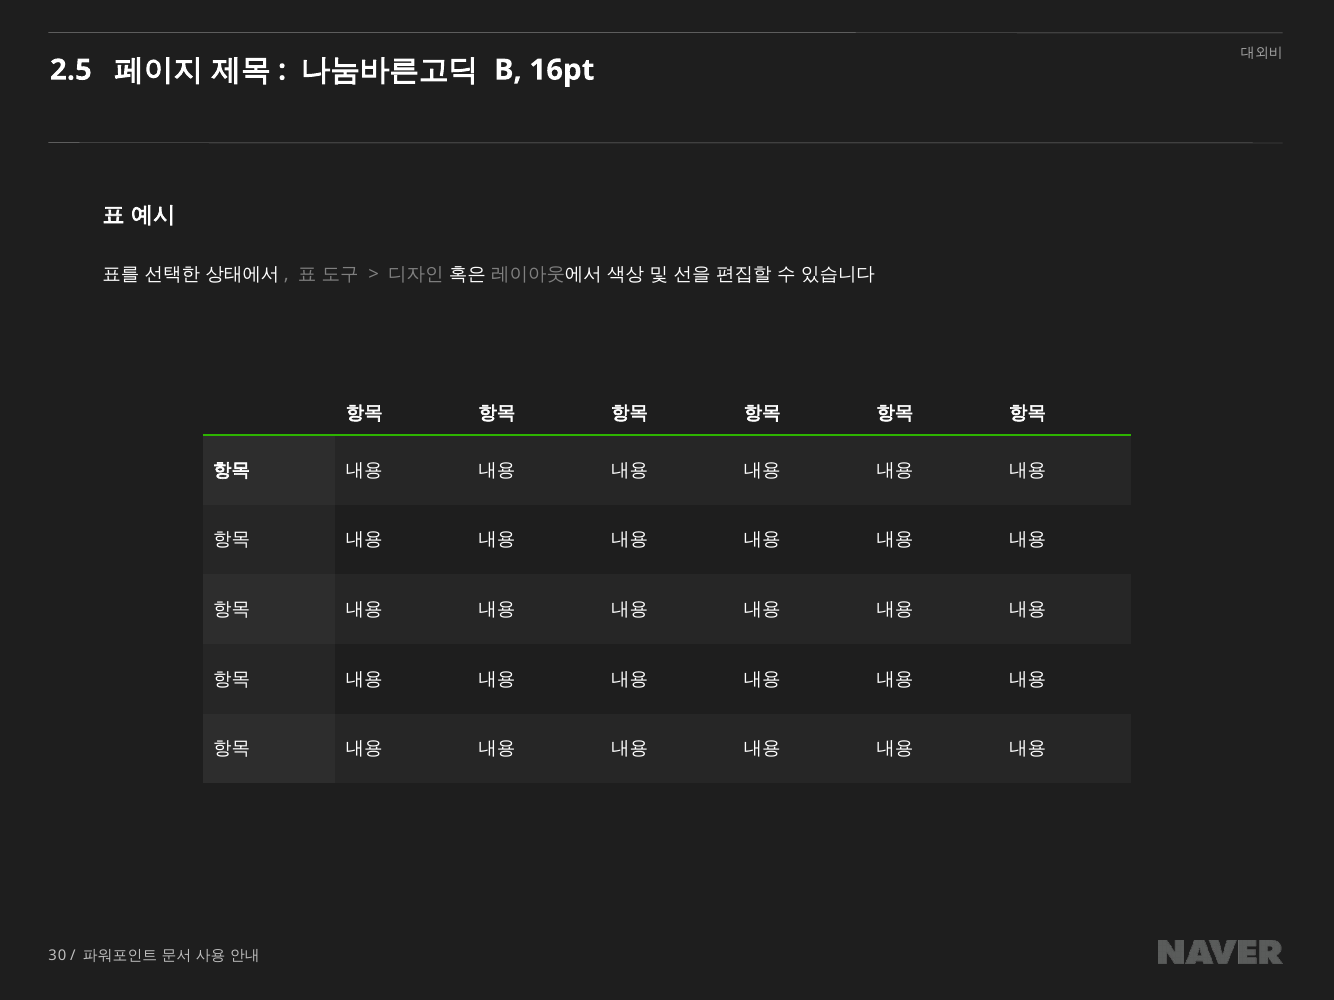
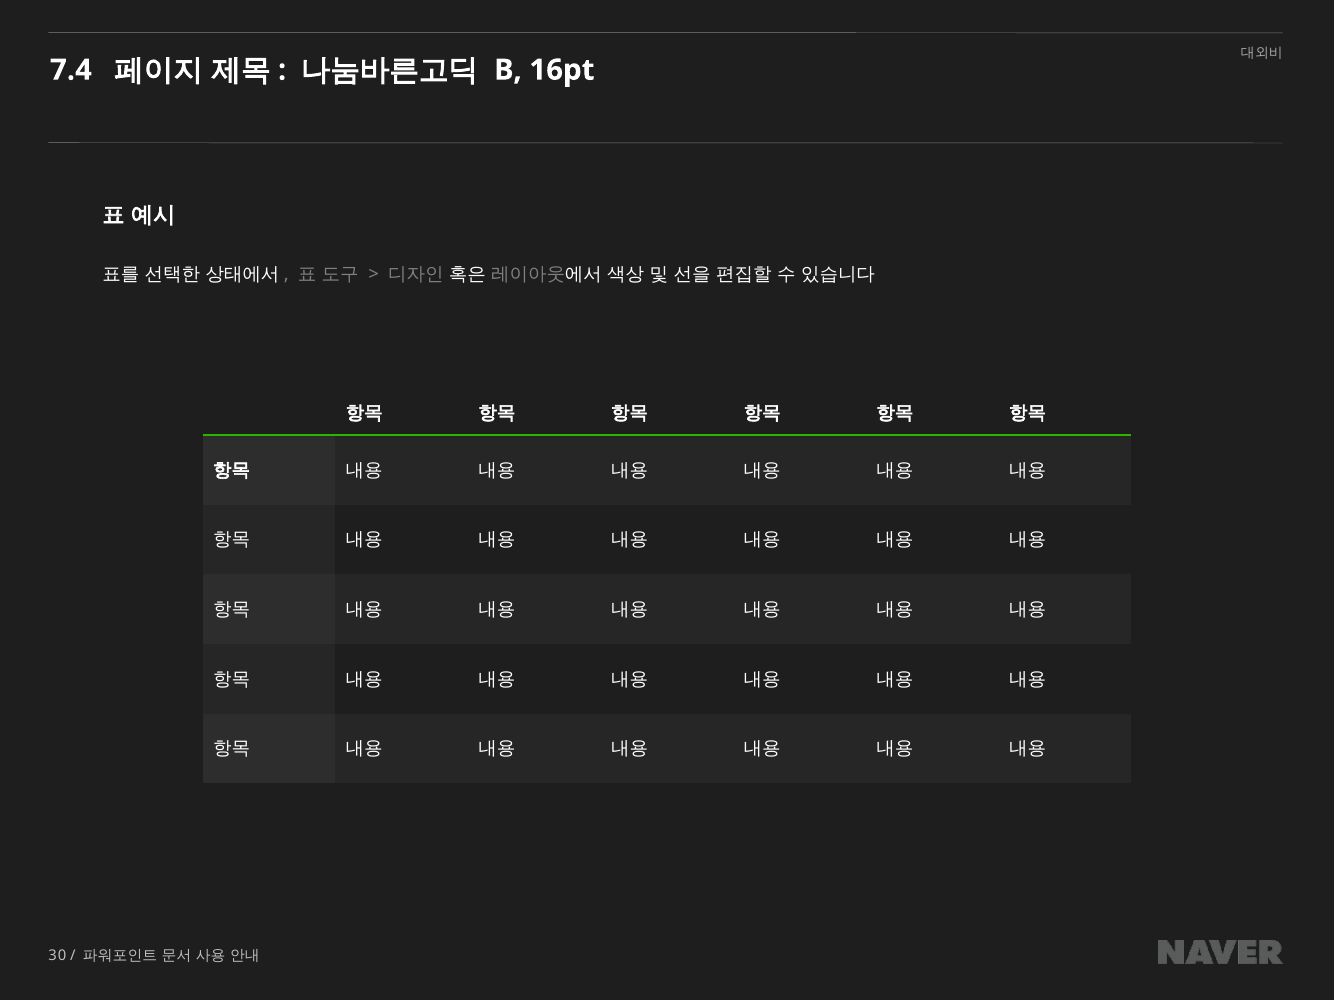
2.5: 2.5 -> 7.4 (71, 70)
